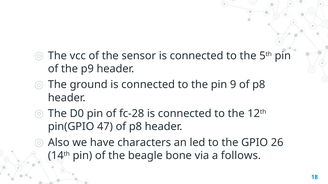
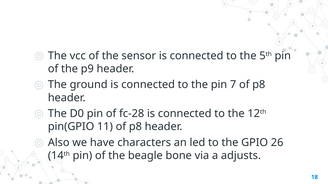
9: 9 -> 7 (233, 85)
47: 47 -> 11 (105, 127)
follows: follows -> adjusts (241, 156)
